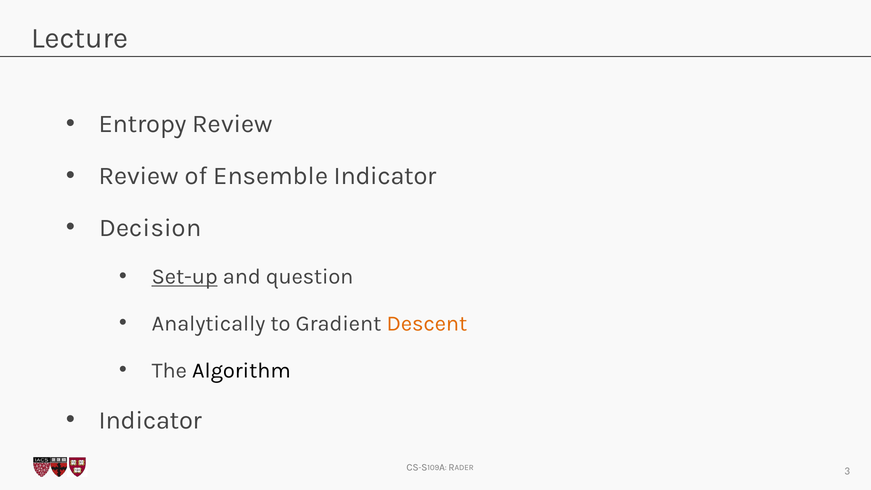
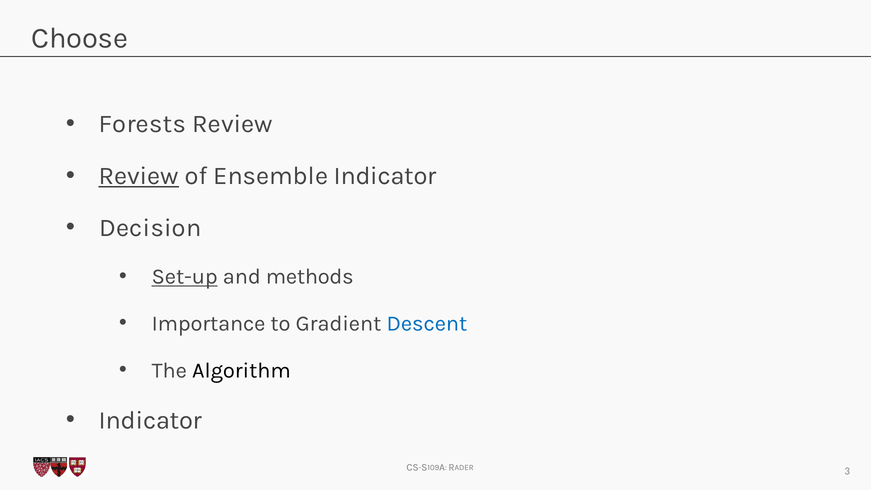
Lecture: Lecture -> Choose (80, 38)
Entropy: Entropy -> Forests (142, 124)
Review underline: none -> present (139, 176)
question: question -> methods (310, 277)
Analytically: Analytically -> Importance (209, 323)
Descent colour: orange -> blue (427, 323)
